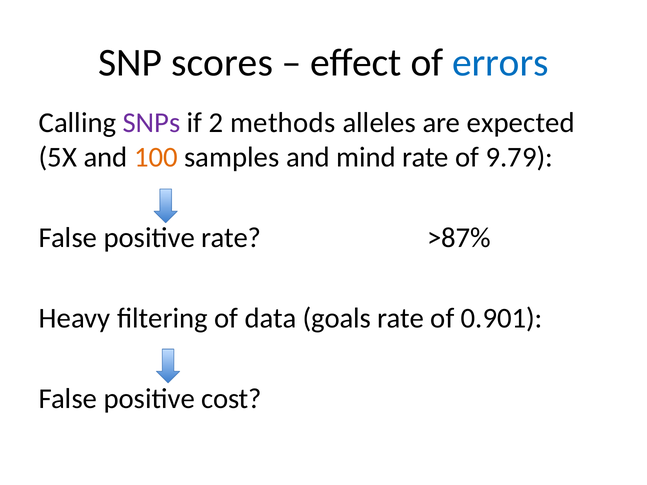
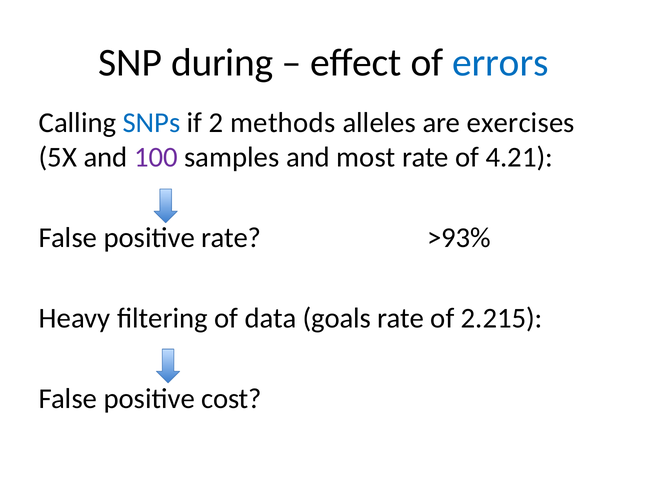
scores: scores -> during (222, 63)
SNPs colour: purple -> blue (152, 123)
expected: expected -> exercises (521, 123)
100 colour: orange -> purple (156, 157)
mind: mind -> most (366, 157)
9.79: 9.79 -> 4.21 (519, 157)
>87%: >87% -> >93% (459, 238)
0.901: 0.901 -> 2.215 (502, 318)
